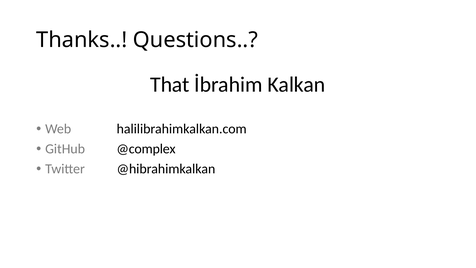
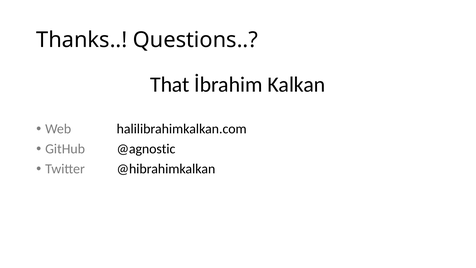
@complex: @complex -> @agnostic (146, 149)
